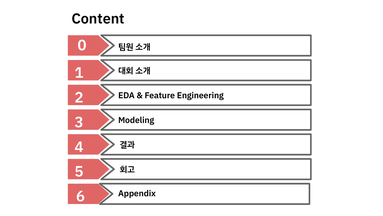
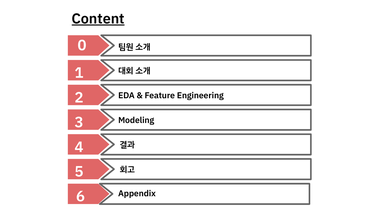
Content underline: none -> present (98, 19)
